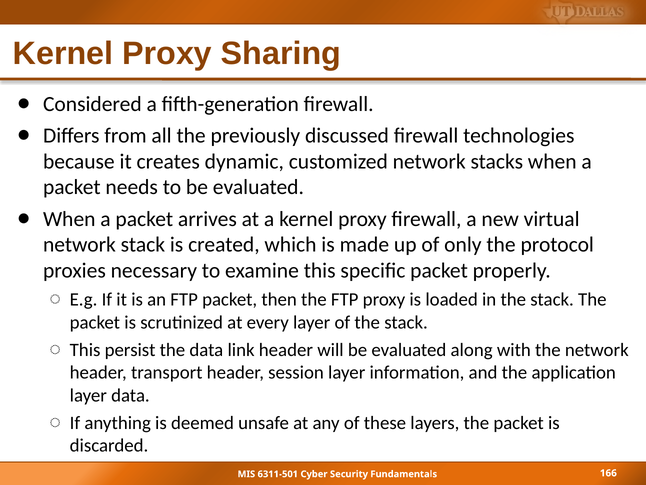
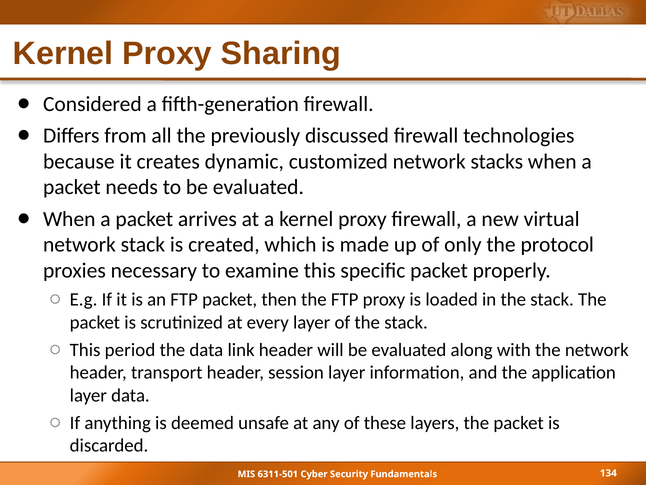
persist: persist -> period (130, 350)
166: 166 -> 134 (608, 473)
